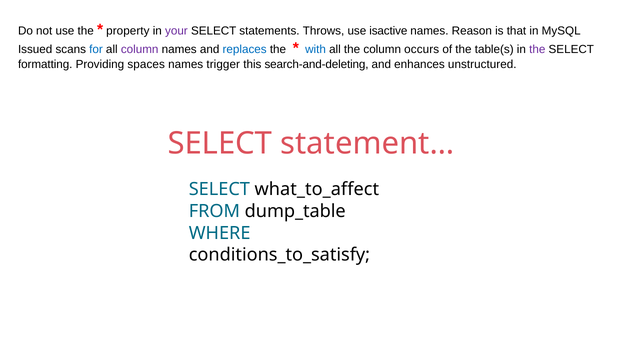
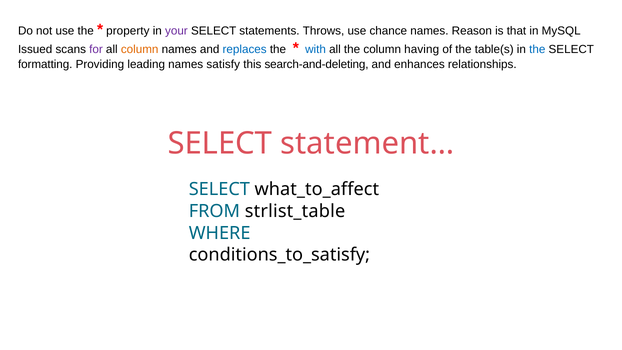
isactive: isactive -> chance (388, 31)
for colour: blue -> purple (96, 50)
column colour: purple -> orange (140, 50)
occurs: occurs -> having (422, 50)
the colour: purple -> blue (537, 50)
spaces: spaces -> leading (146, 64)
trigger: trigger -> satisfy (223, 64)
unstructured: unstructured -> relationships (482, 64)
dump_table: dump_table -> strlist_table (295, 211)
